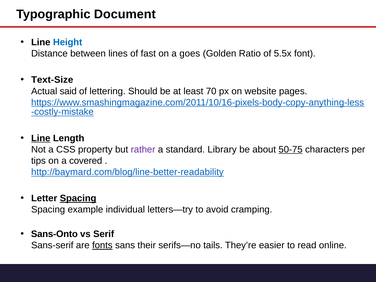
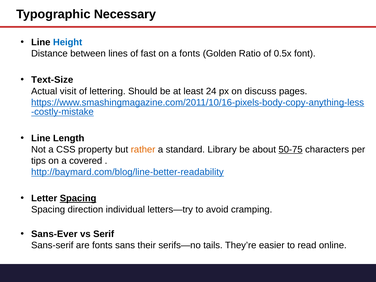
Document: Document -> Necessary (125, 14)
a goes: goes -> fonts (190, 54)
5.5x: 5.5x -> 0.5x (283, 54)
said: said -> visit (68, 91)
70: 70 -> 24 (211, 91)
website: website -> discuss (260, 91)
Line underline: present -> none (41, 138)
rather colour: purple -> orange (143, 149)
example: example -> direction (85, 210)
Sans-Onto: Sans-Onto -> Sans-Ever (54, 234)
fonts underline: present -> none (102, 245)
